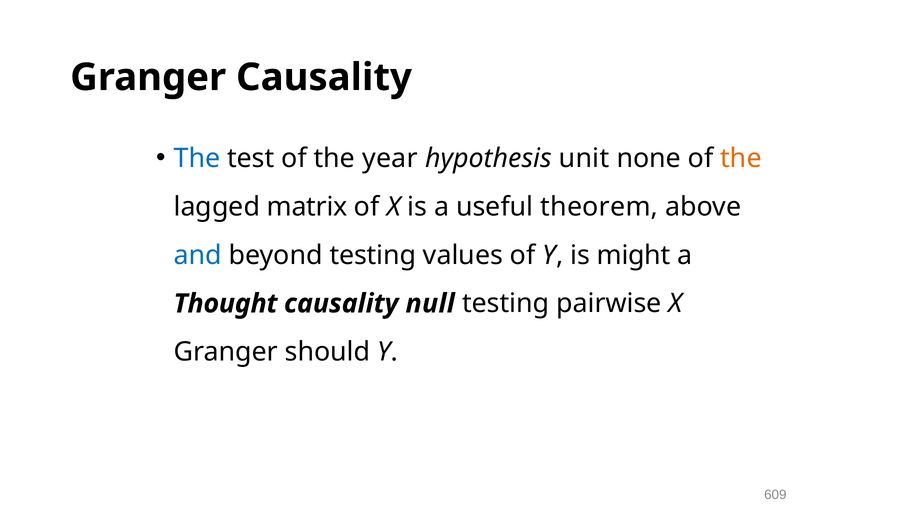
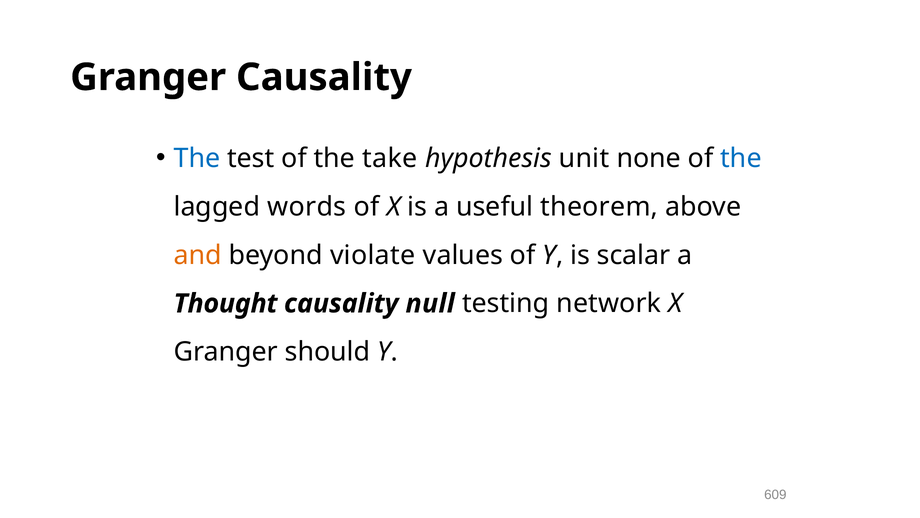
year: year -> take (390, 158)
the colour: orange -> blue (741, 158)
matrix: matrix -> words (307, 207)
and colour: blue -> orange (198, 255)
beyond testing: testing -> violate (373, 255)
might: might -> scalar (633, 255)
pairwise: pairwise -> network (609, 303)
